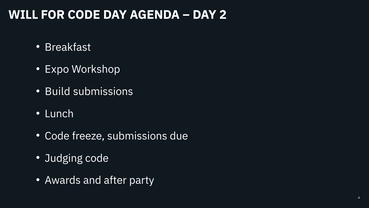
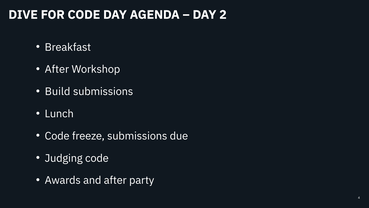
WILL: WILL -> DIVE (23, 15)
Expo: Expo -> After (57, 69)
